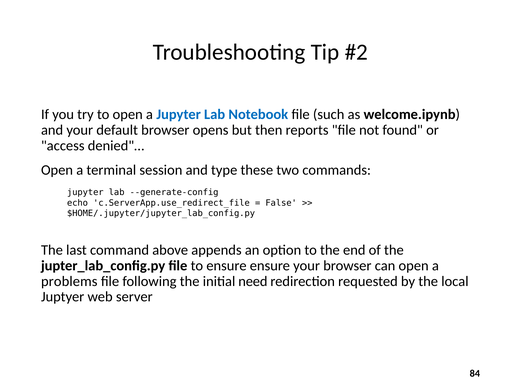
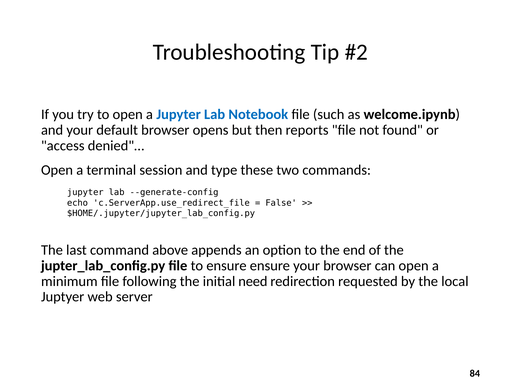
problems: problems -> minimum (69, 281)
